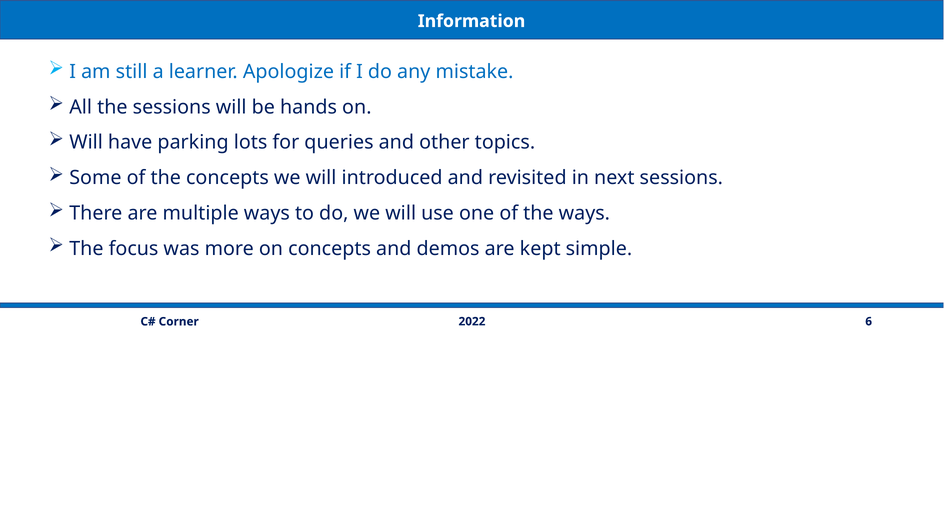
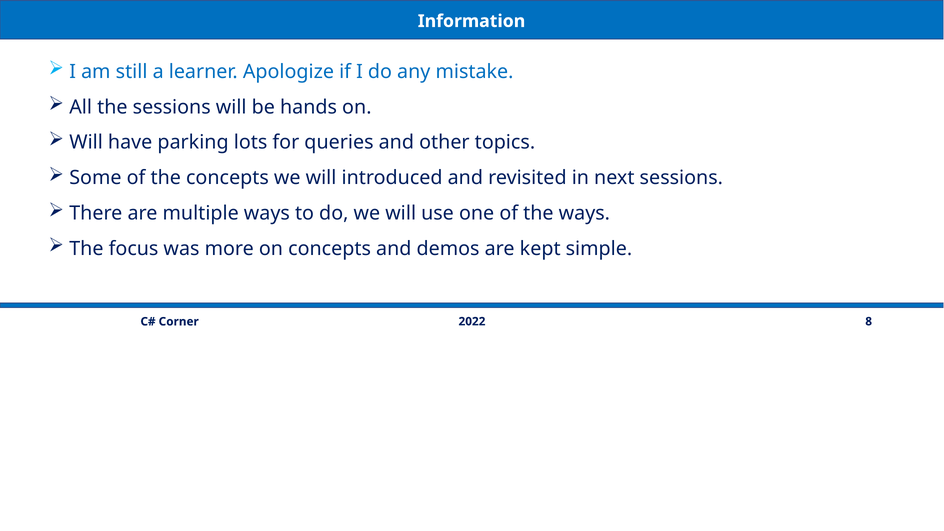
6: 6 -> 8 (869, 321)
